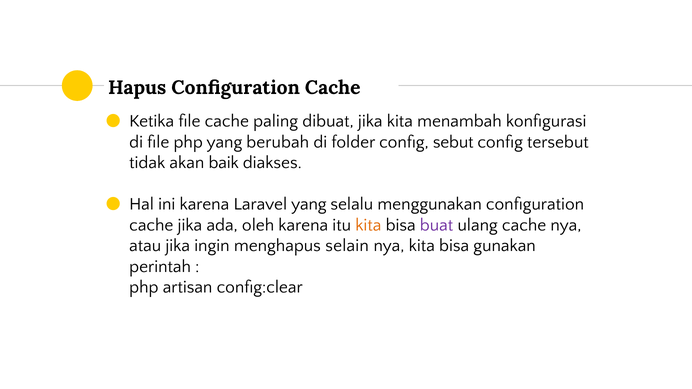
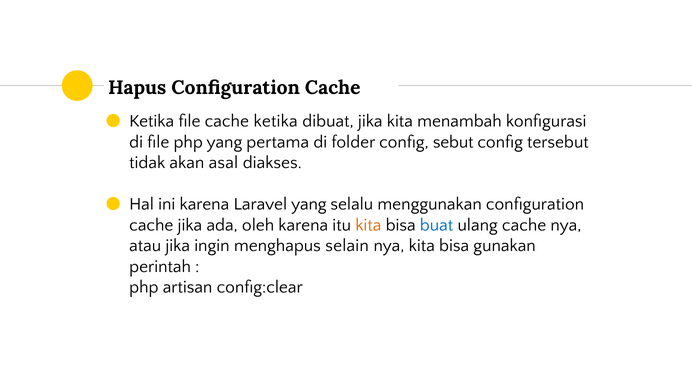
cache paling: paling -> ketika (276, 121)
berubah: berubah -> pertama (278, 142)
baik: baik -> asal (223, 163)
buat colour: purple -> blue (437, 225)
